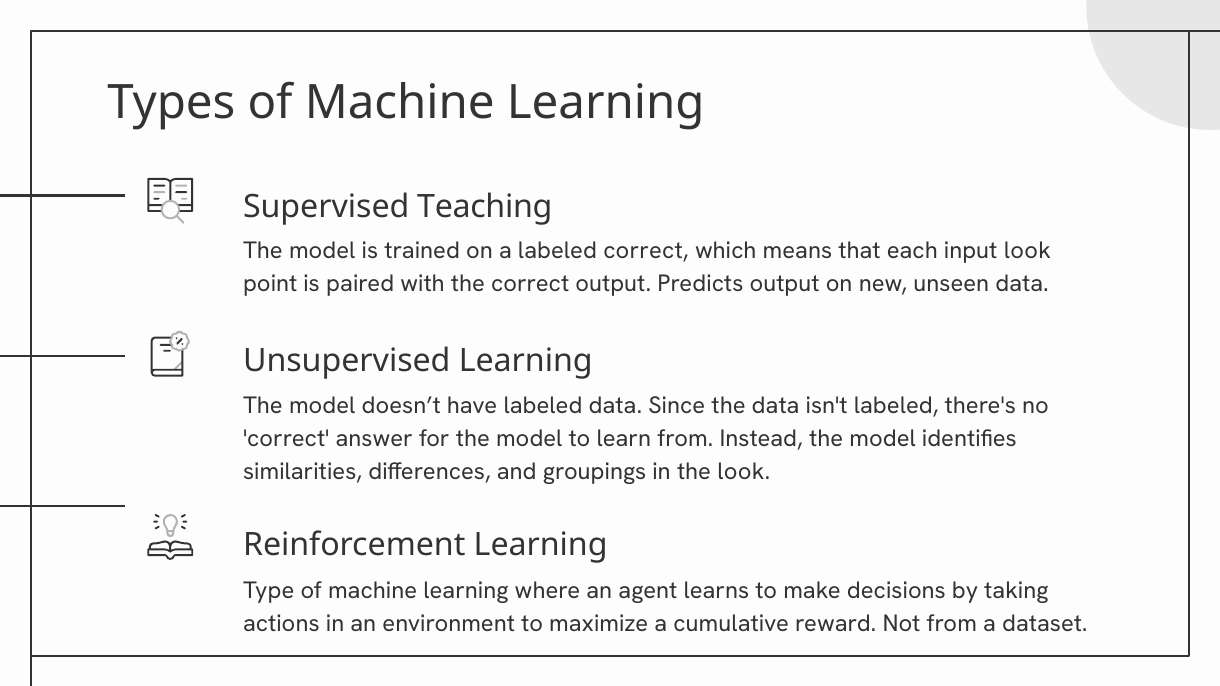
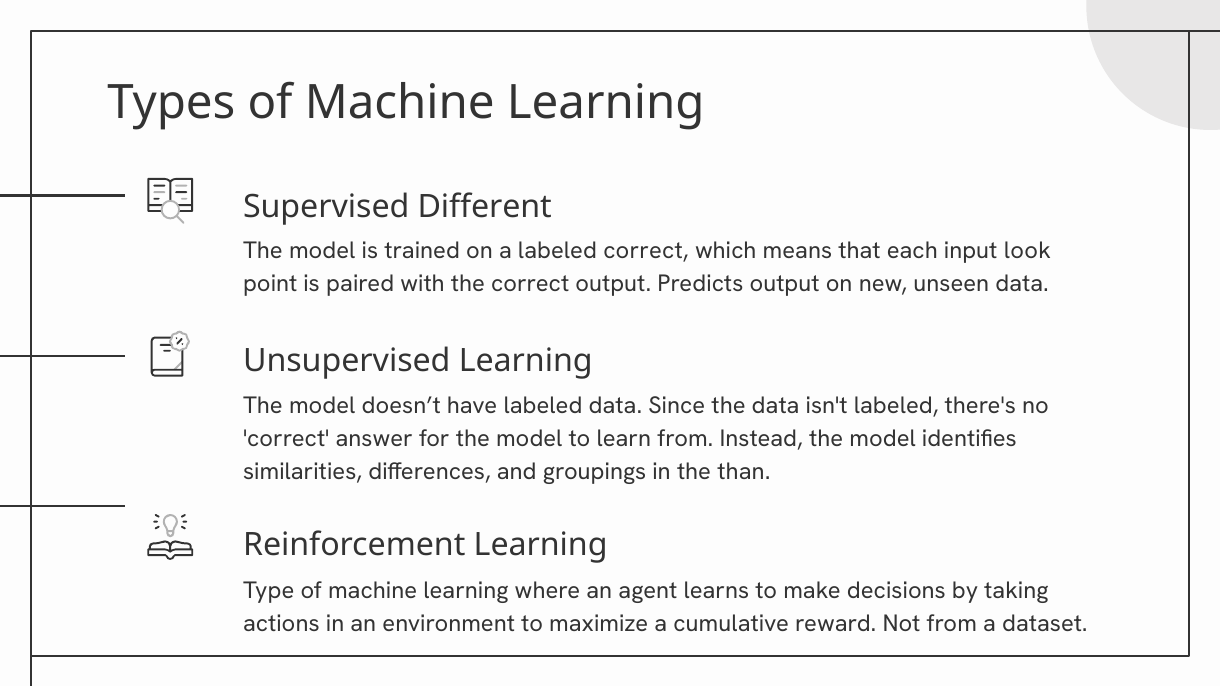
Teaching: Teaching -> Different (485, 207)
the look: look -> than (744, 471)
